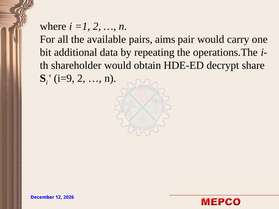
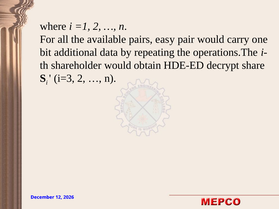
aims: aims -> easy (165, 39)
i=9: i=9 -> i=3 (64, 78)
